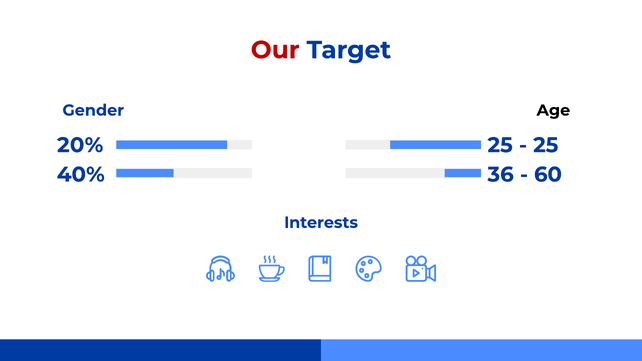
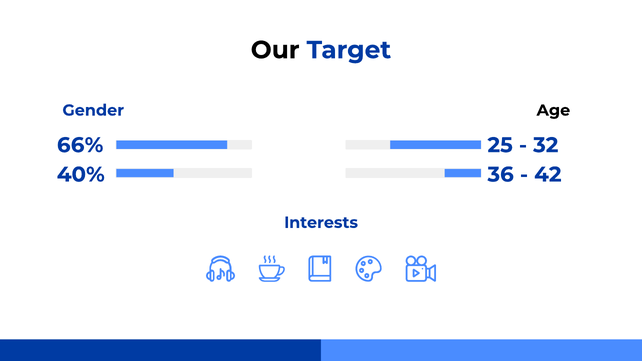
Our colour: red -> black (275, 50)
20%: 20% -> 66% (80, 145)
25: 25 -> 32 (546, 145)
60: 60 -> 42 (548, 175)
